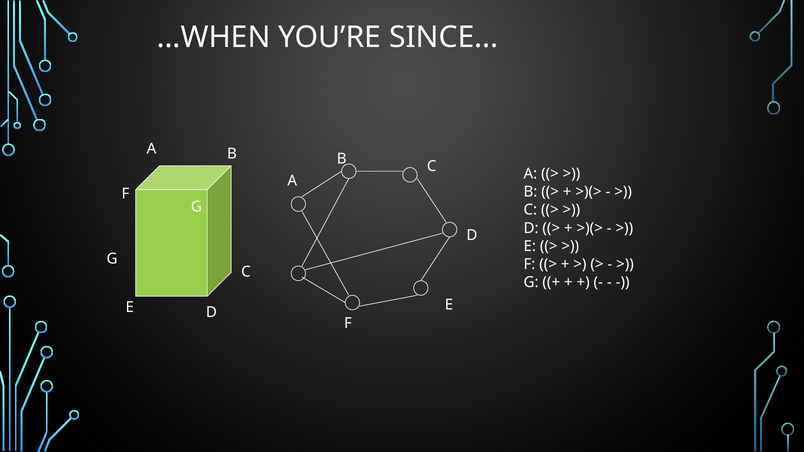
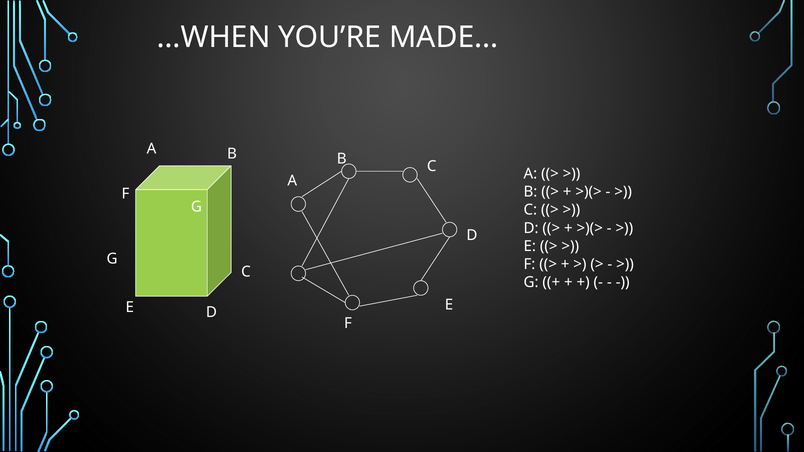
SINCE: SINCE -> MADE (444, 37)
